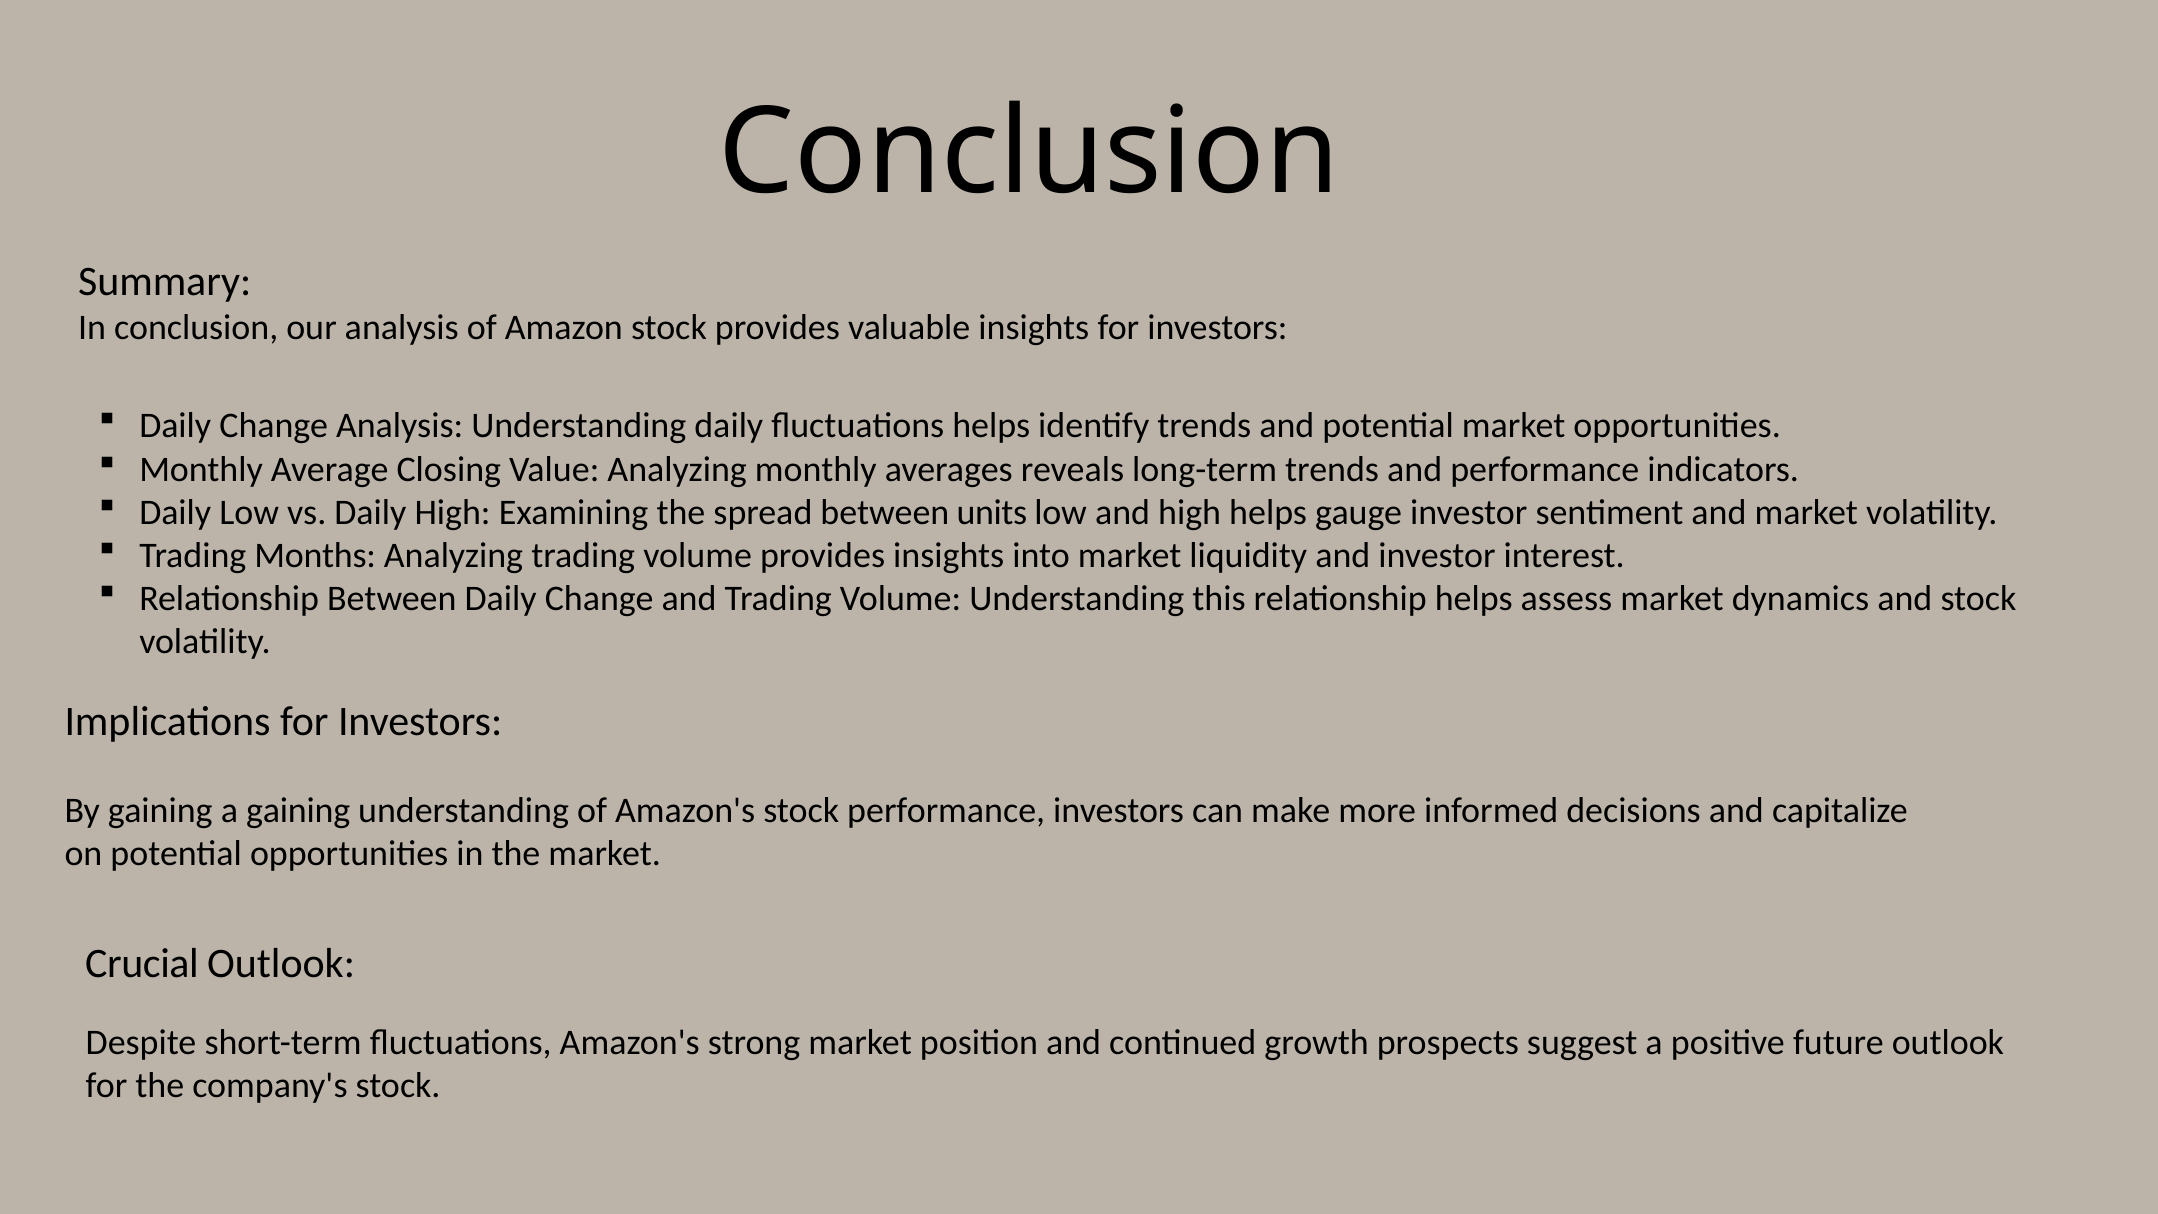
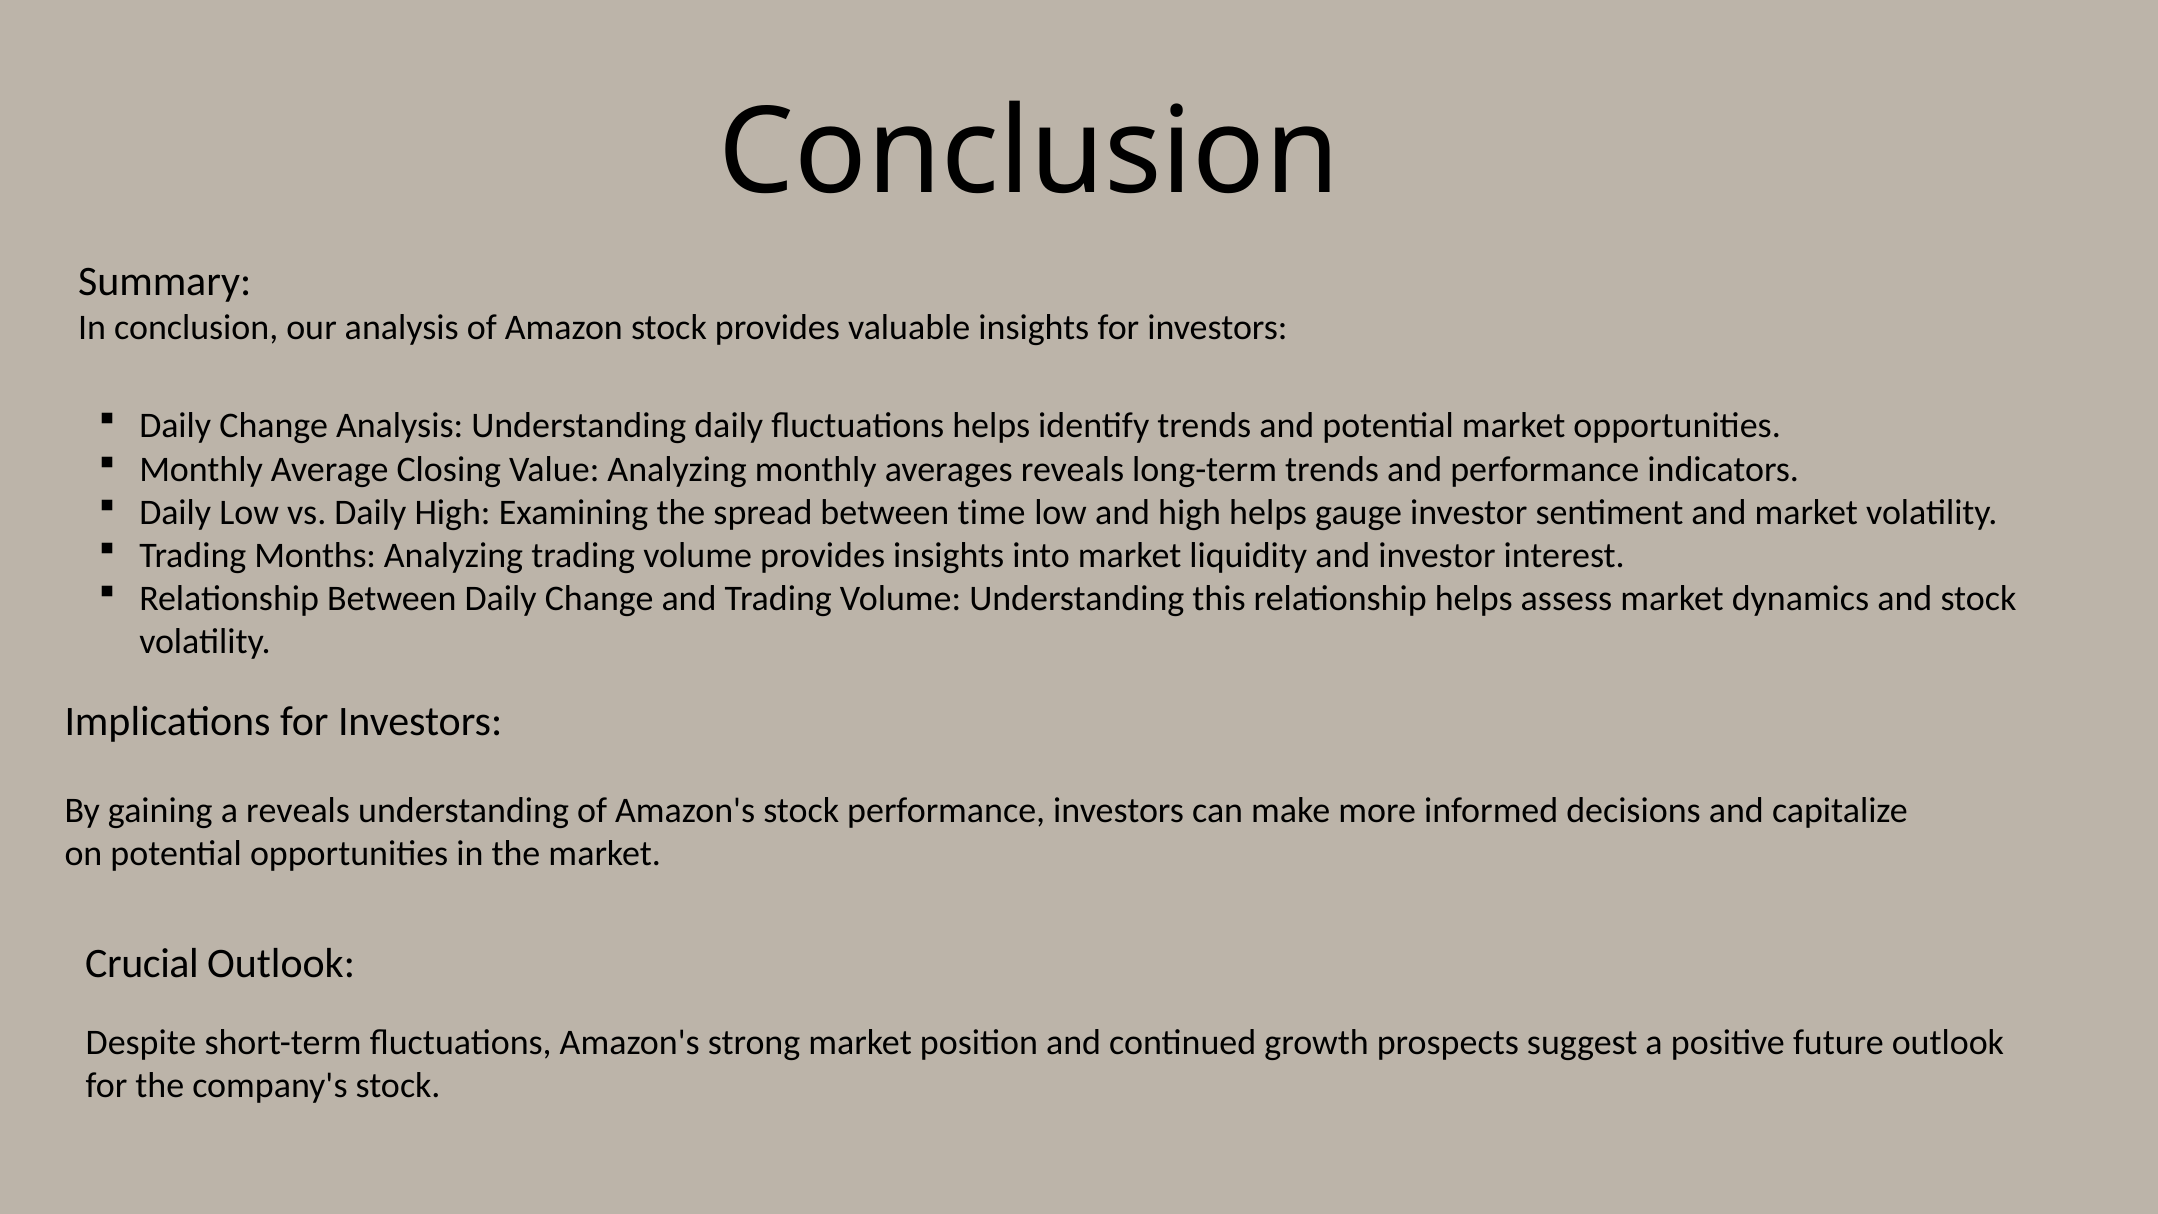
units: units -> time (992, 512)
a gaining: gaining -> reveals (298, 811)
